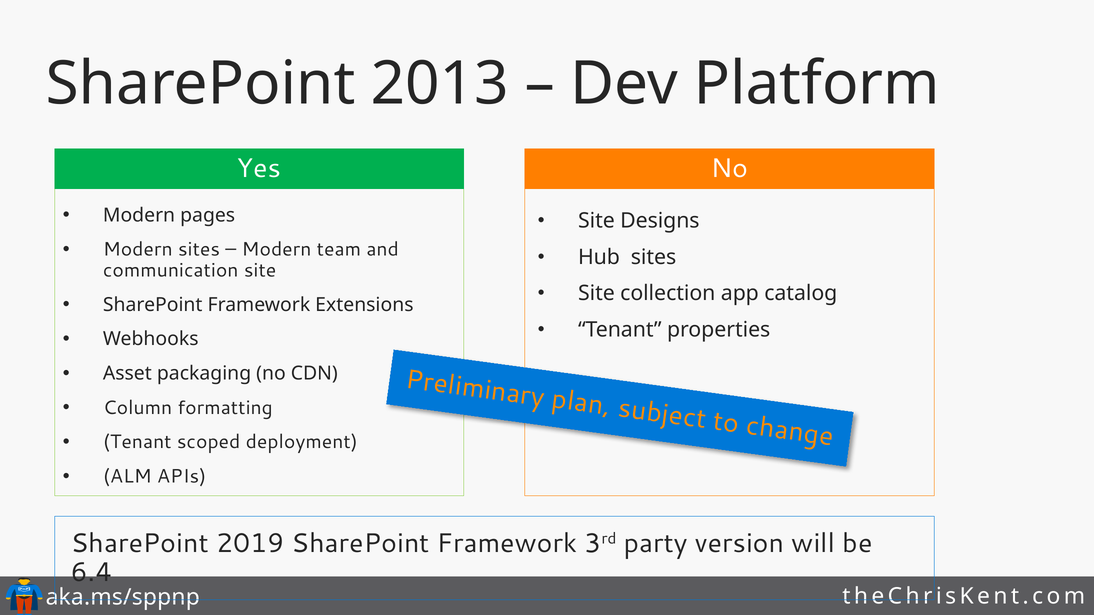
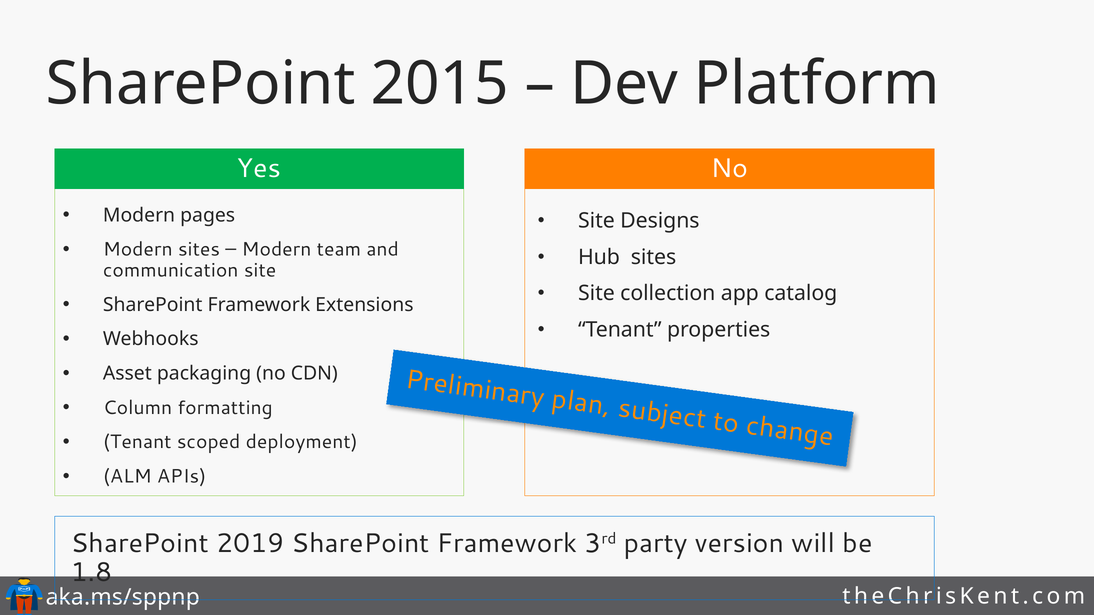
2013: 2013 -> 2015 (440, 84)
6.4: 6.4 -> 1.8 (91, 572)
